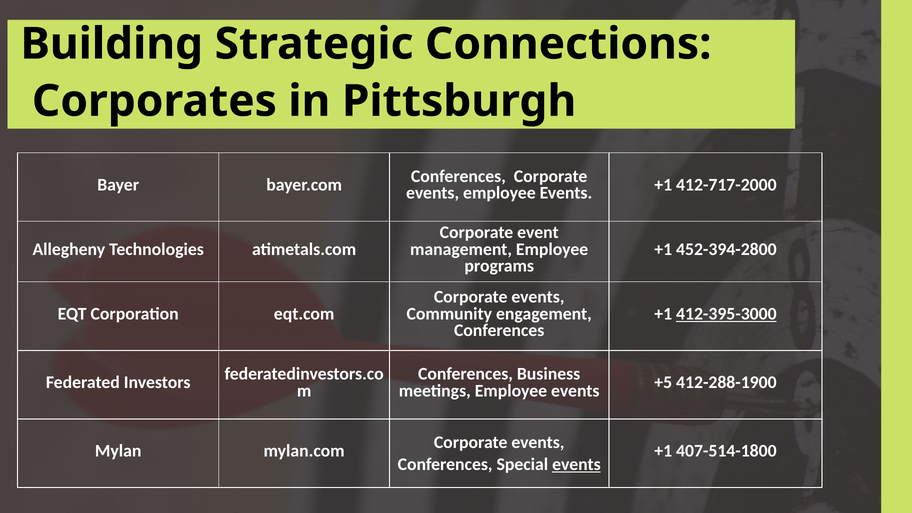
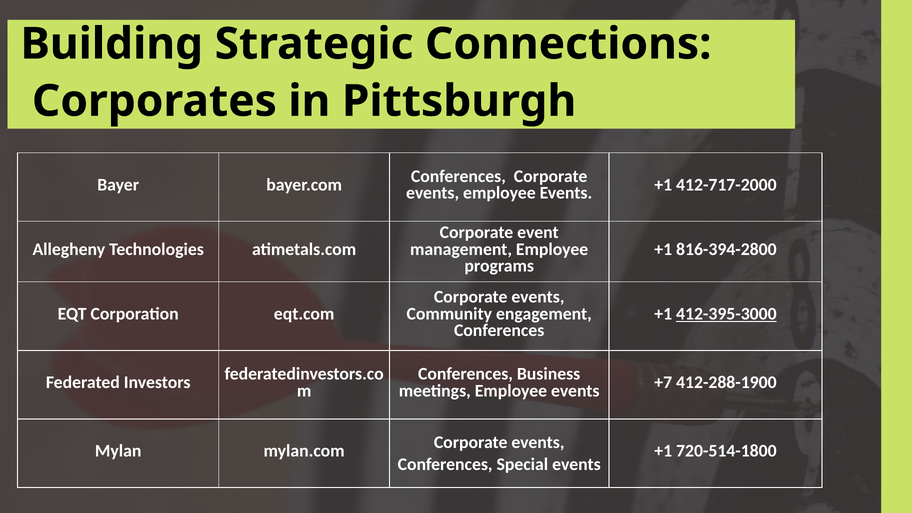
452-394-2800: 452-394-2800 -> 816-394-2800 (726, 249)
+5: +5 -> +7 (663, 382)
407-514-1800: 407-514-1800 -> 720-514-1800 (726, 451)
events underline: present -> none (576, 464)
